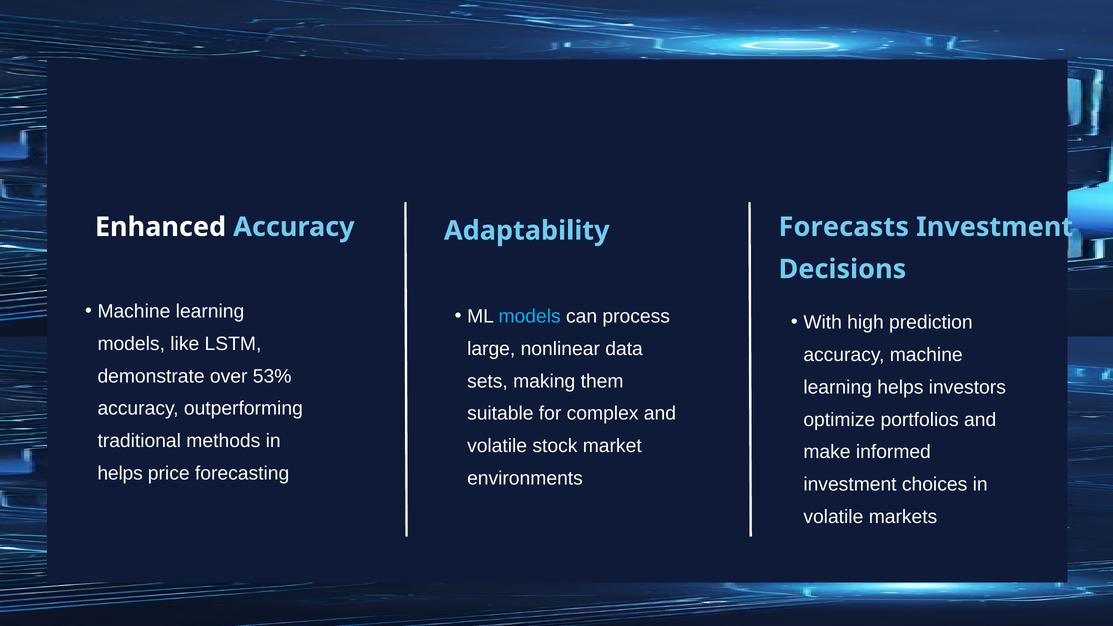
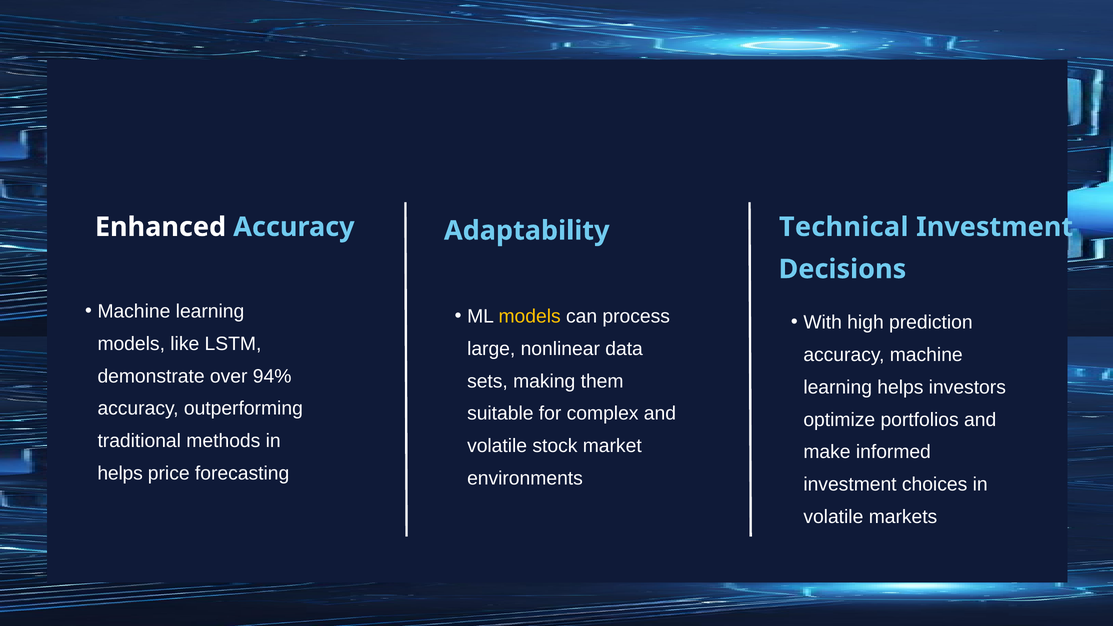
Forecasts: Forecasts -> Technical (844, 227)
models colour: light blue -> yellow (530, 316)
53%: 53% -> 94% (272, 376)
